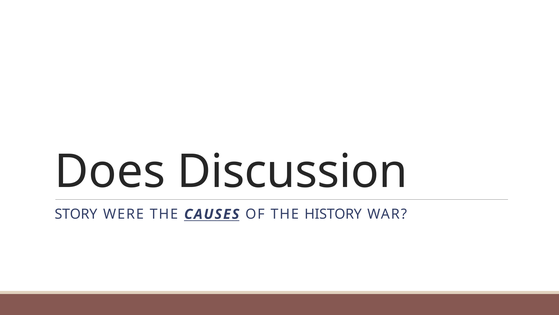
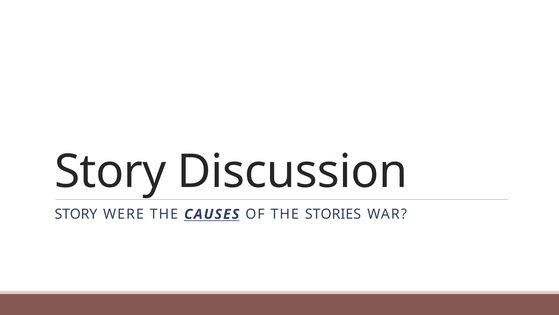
Does: Does -> Story (110, 171)
HISTORY: HISTORY -> STORIES (333, 214)
